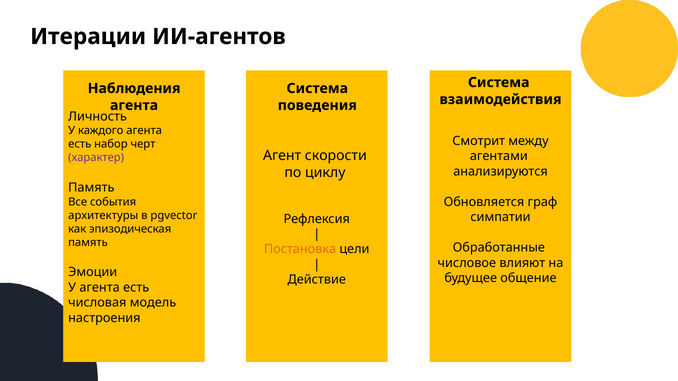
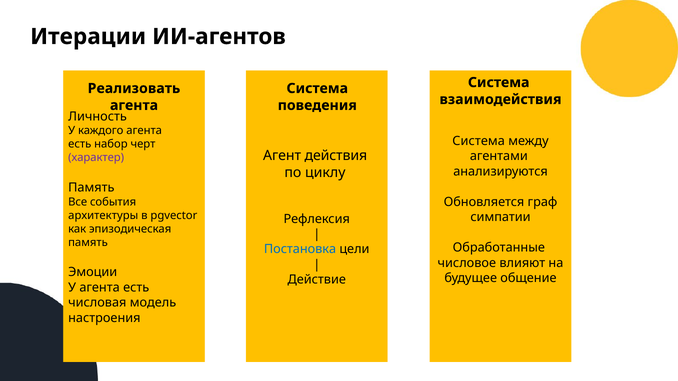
Наблюдения: Наблюдения -> Реализовать (134, 88)
Смотрит: Смотрит -> Система (479, 141)
скорости: скорости -> действия (336, 156)
Постановка colour: orange -> blue (300, 250)
